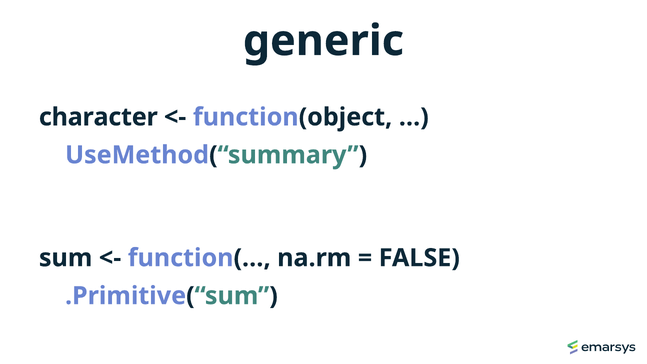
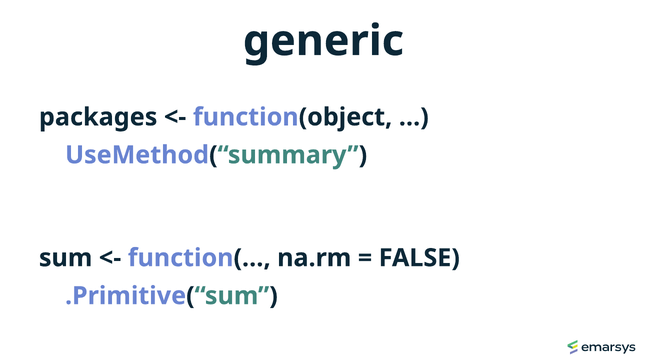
character: character -> packages (98, 117)
